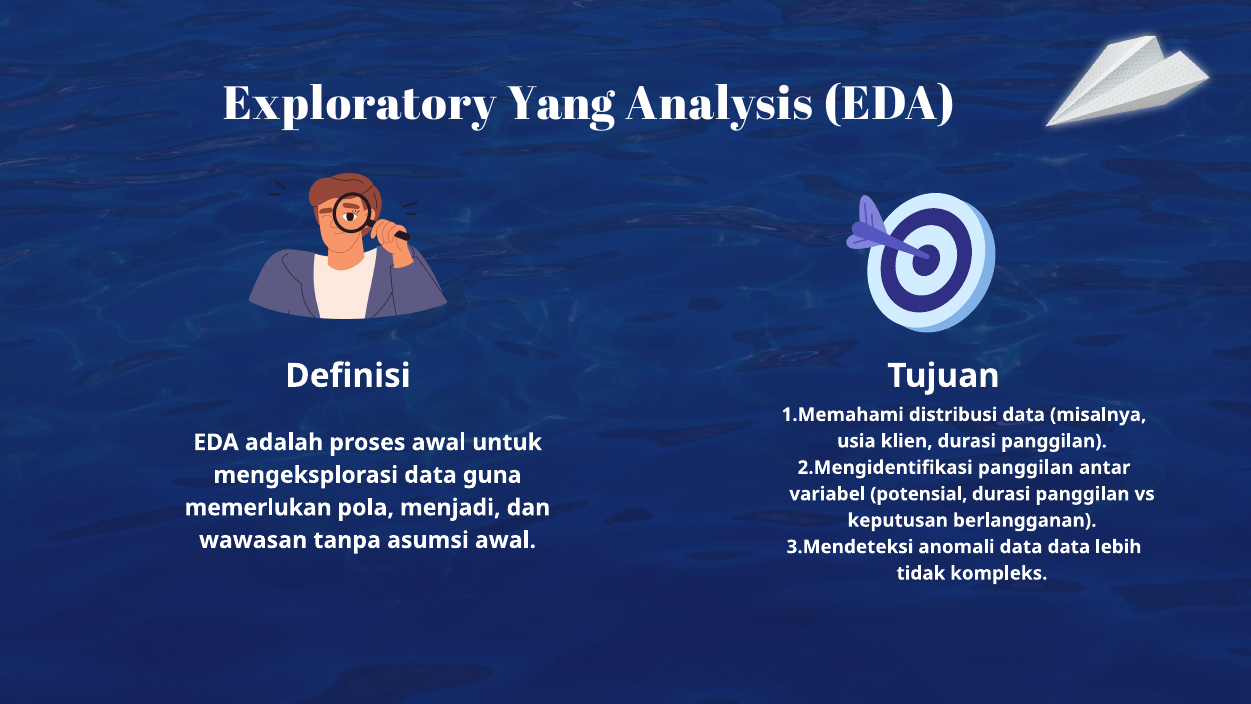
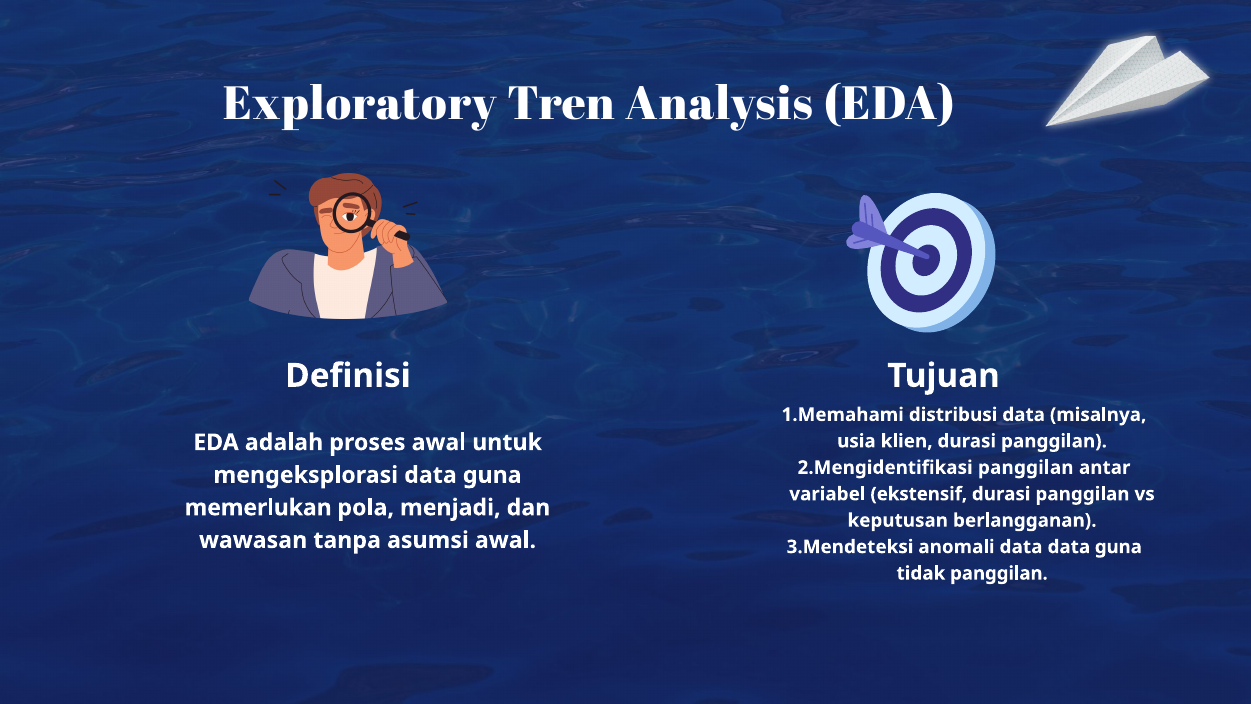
Yang: Yang -> Tren (561, 104)
potensial: potensial -> ekstensif (919, 494)
lebih: lebih -> guna (1118, 547)
tidak kompleks: kompleks -> panggilan (999, 573)
